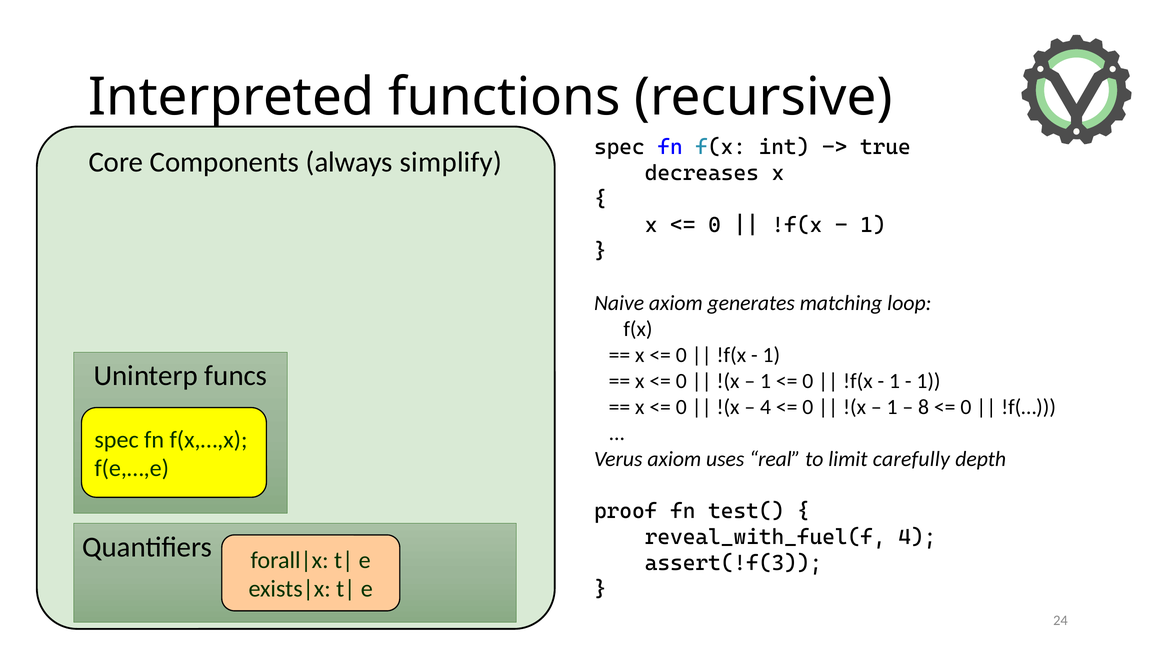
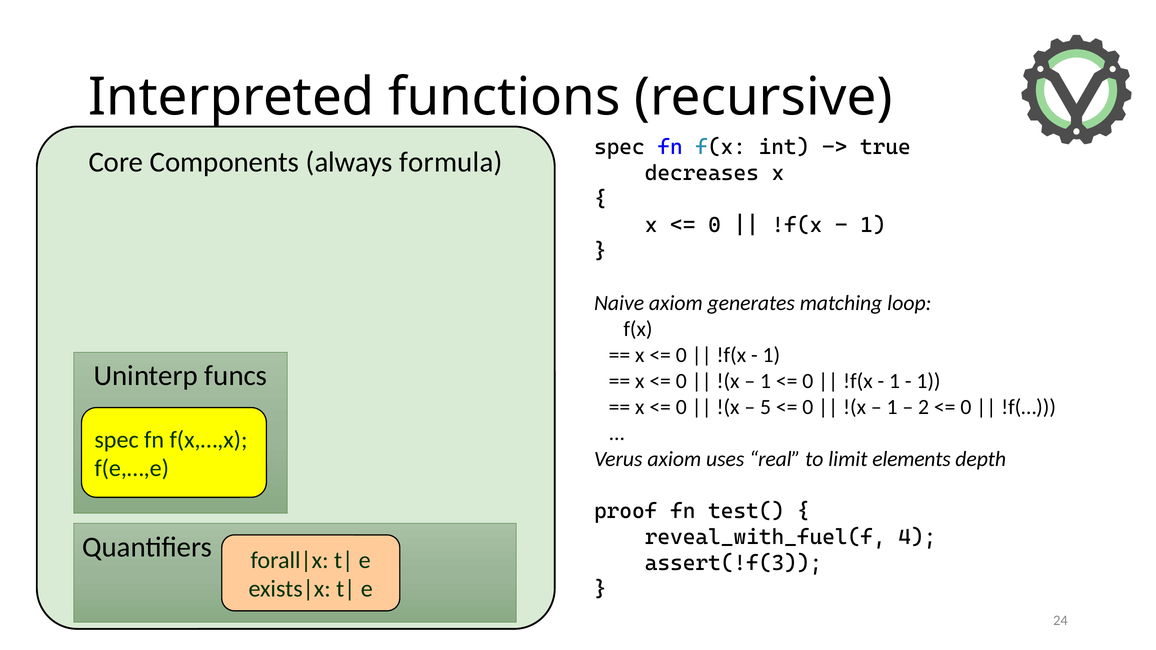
simplify: simplify -> formula (451, 162)
4: 4 -> 5 (766, 407)
8: 8 -> 2 (924, 407)
carefully: carefully -> elements (912, 459)
